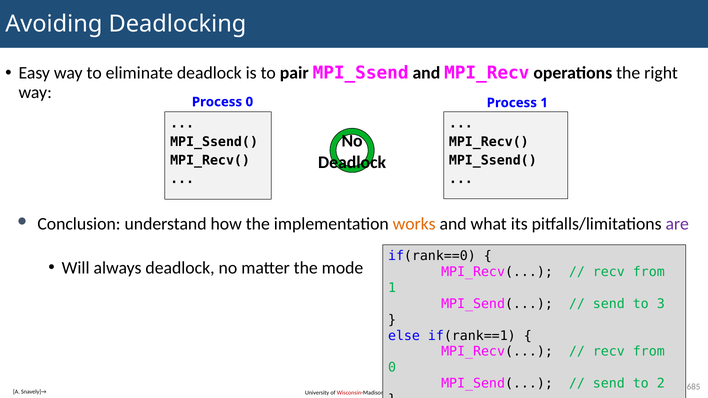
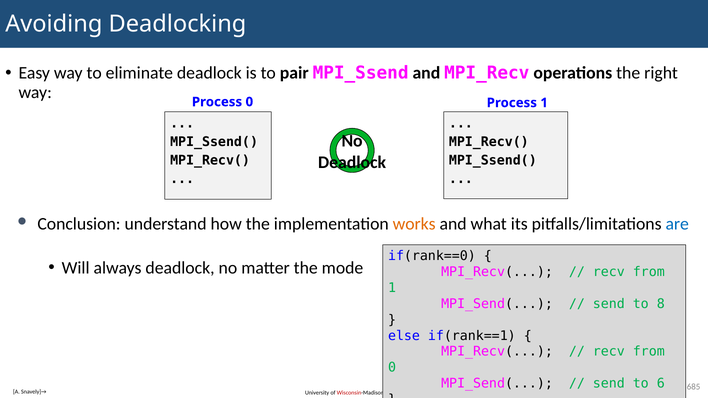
are colour: purple -> blue (677, 224)
3: 3 -> 8 (661, 304)
2: 2 -> 6 (661, 384)
